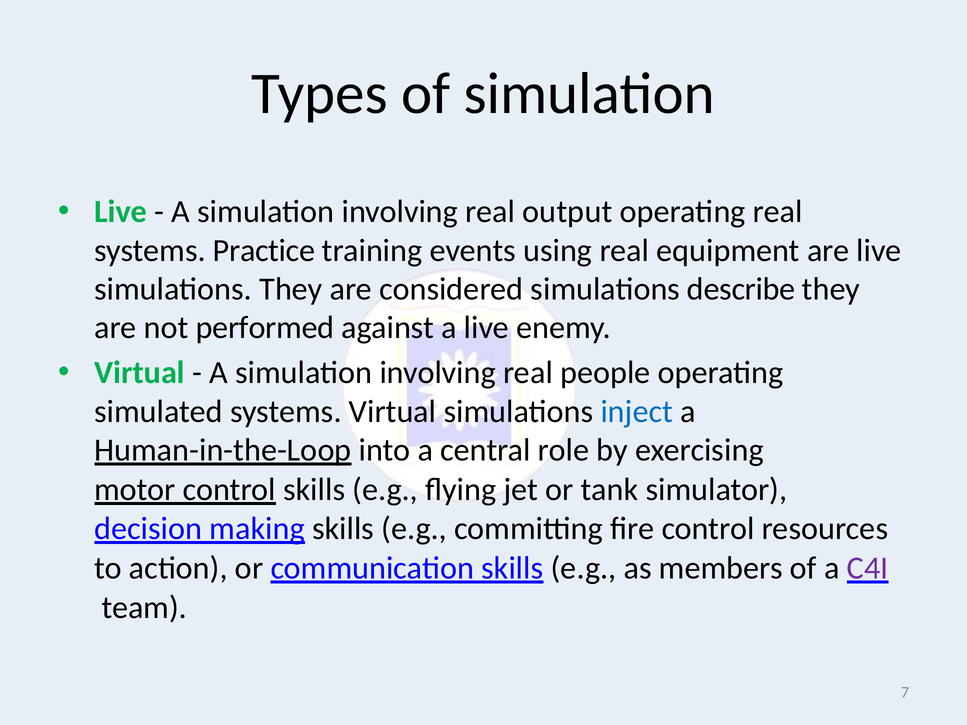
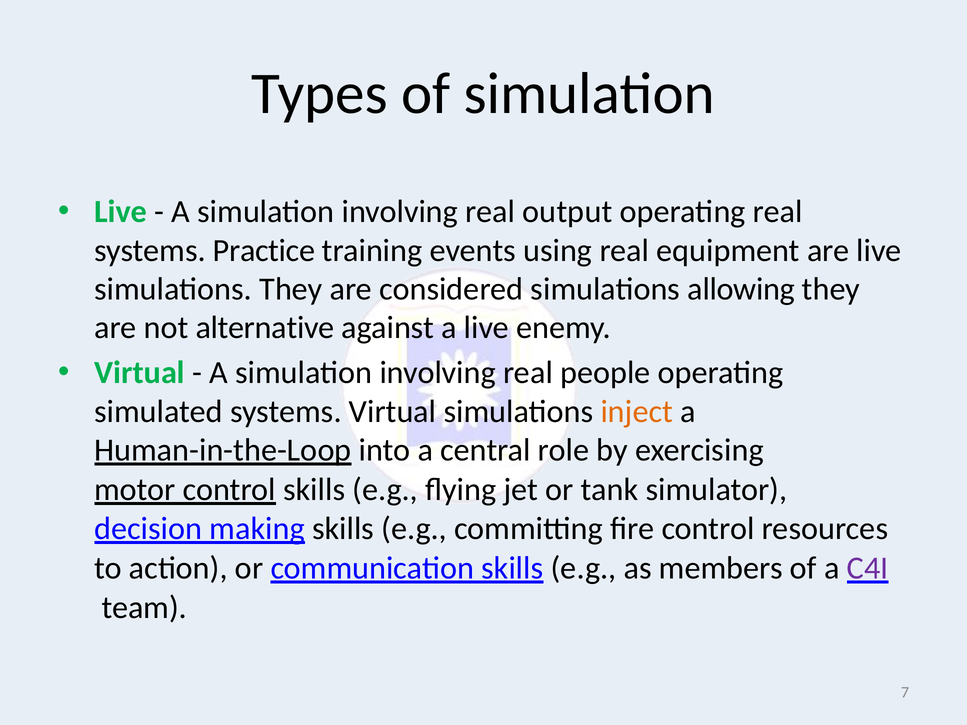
describe: describe -> allowing (741, 289)
performed: performed -> alternative (265, 328)
inject colour: blue -> orange (637, 412)
